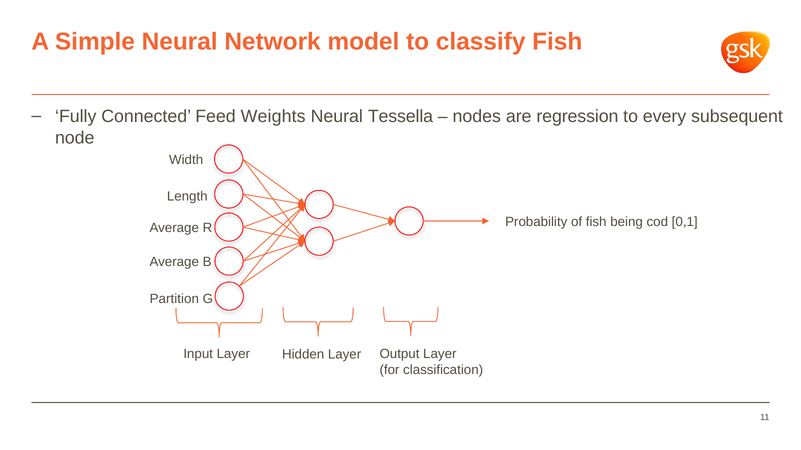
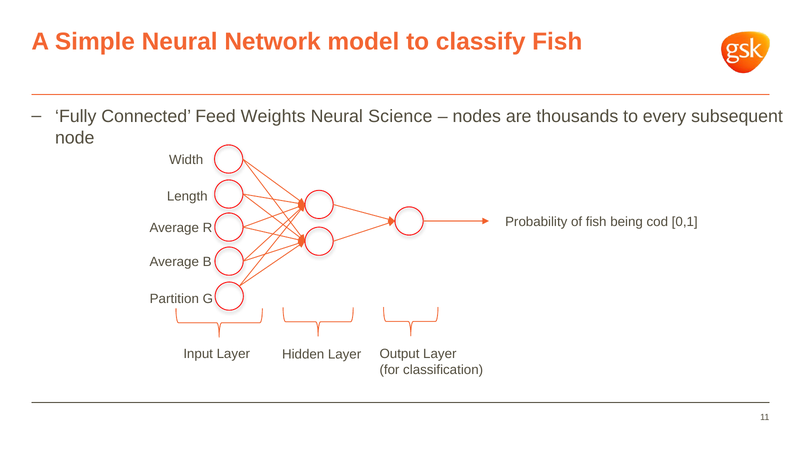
Tessella: Tessella -> Science (400, 117)
regression: regression -> thousands (577, 117)
